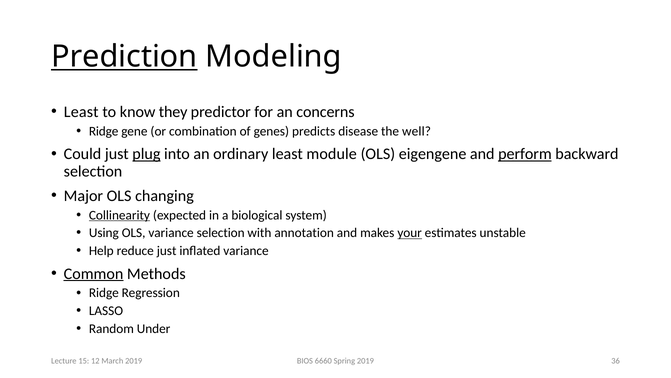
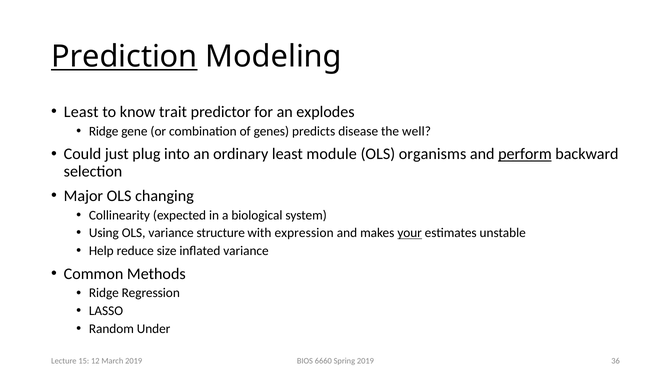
they: they -> trait (173, 112)
concerns: concerns -> explodes (325, 112)
plug underline: present -> none (146, 154)
eigengene: eigengene -> organisms (433, 154)
Collinearity underline: present -> none (119, 215)
variance selection: selection -> structure (221, 233)
annotation: annotation -> expression (304, 233)
reduce just: just -> size (167, 250)
Common underline: present -> none (94, 273)
